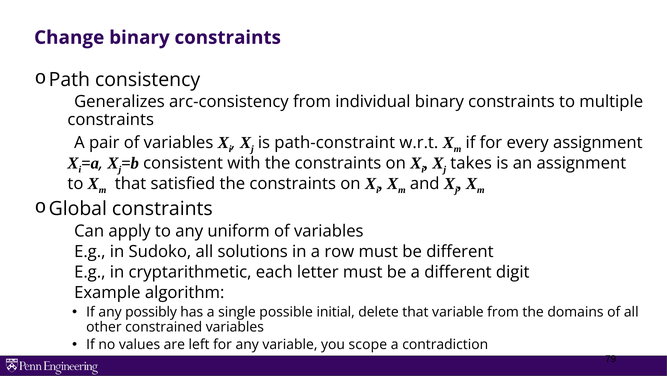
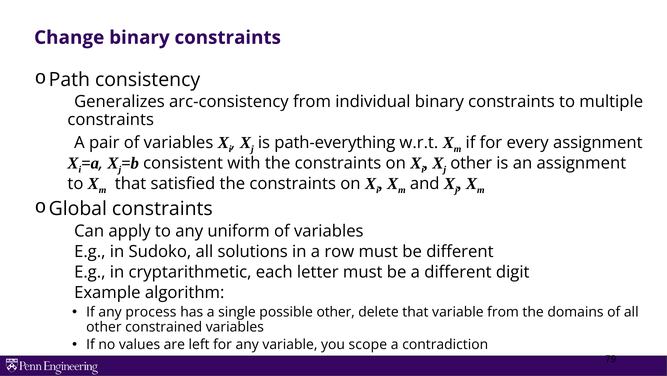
path-constraint: path-constraint -> path-everything (335, 142)
takes: takes -> other (471, 163)
possibly: possibly -> process (151, 312)
possible initial: initial -> other (336, 312)
